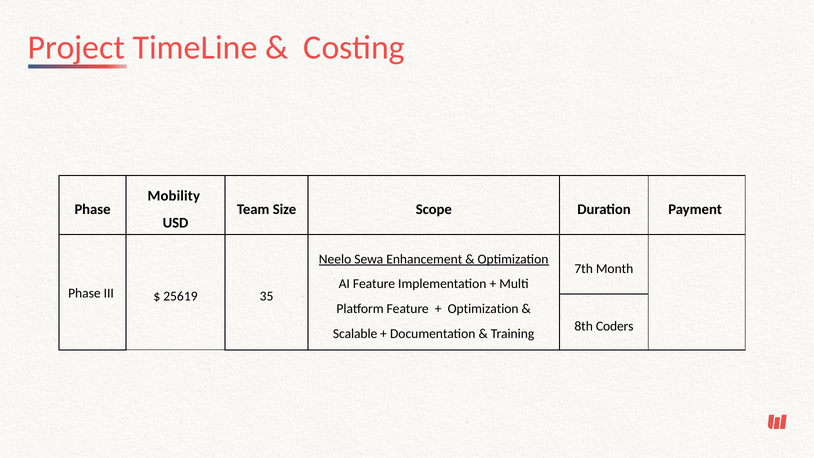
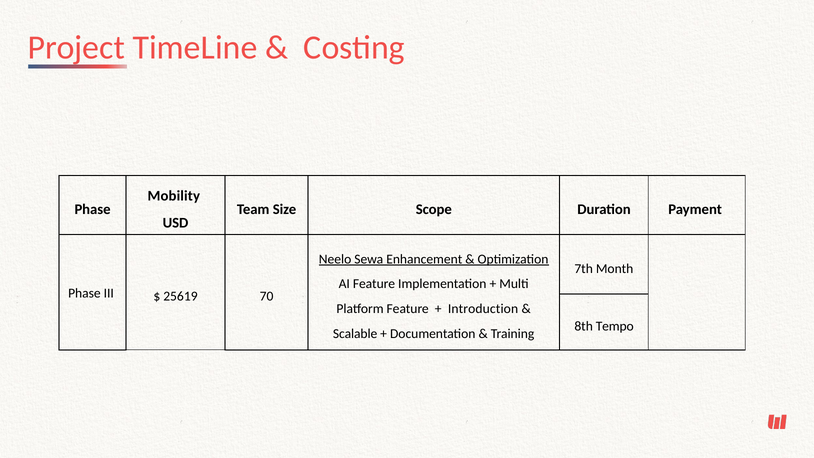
35: 35 -> 70 (267, 296)
Optimization: Optimization -> Introduction (483, 309)
Coders: Coders -> Tempo (615, 326)
